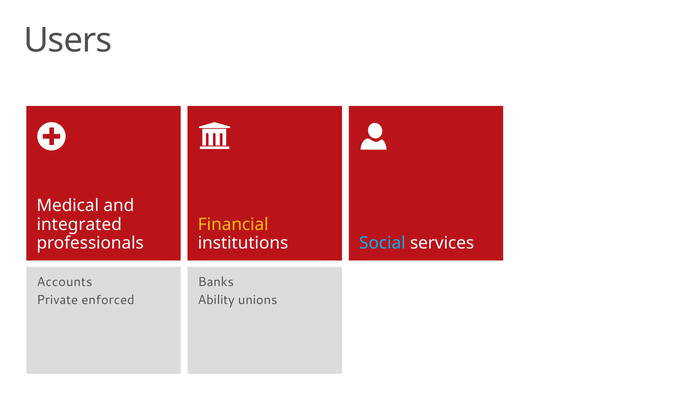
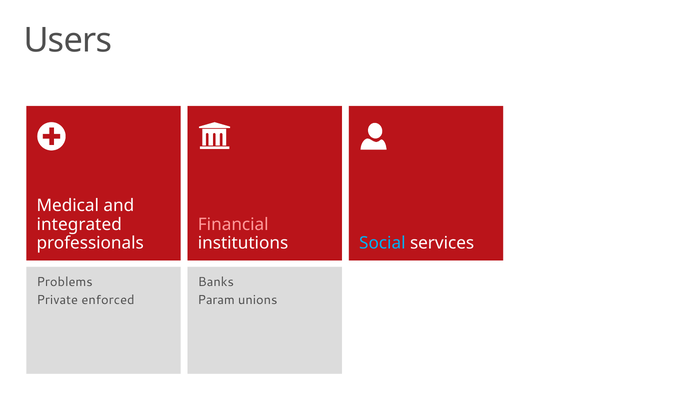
Financial colour: yellow -> pink (233, 224)
Accounts: Accounts -> Problems (65, 282)
Ability: Ability -> Param (216, 300)
